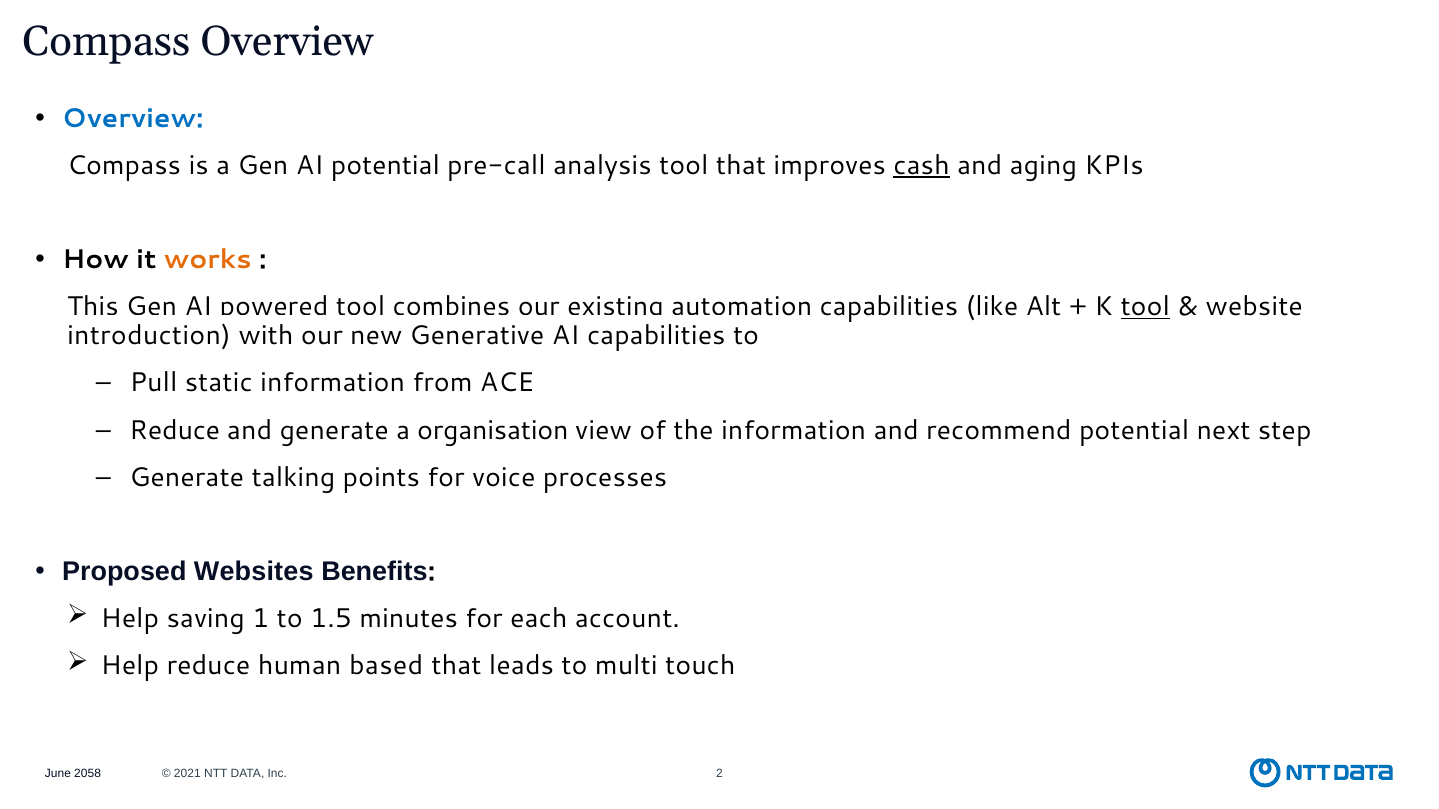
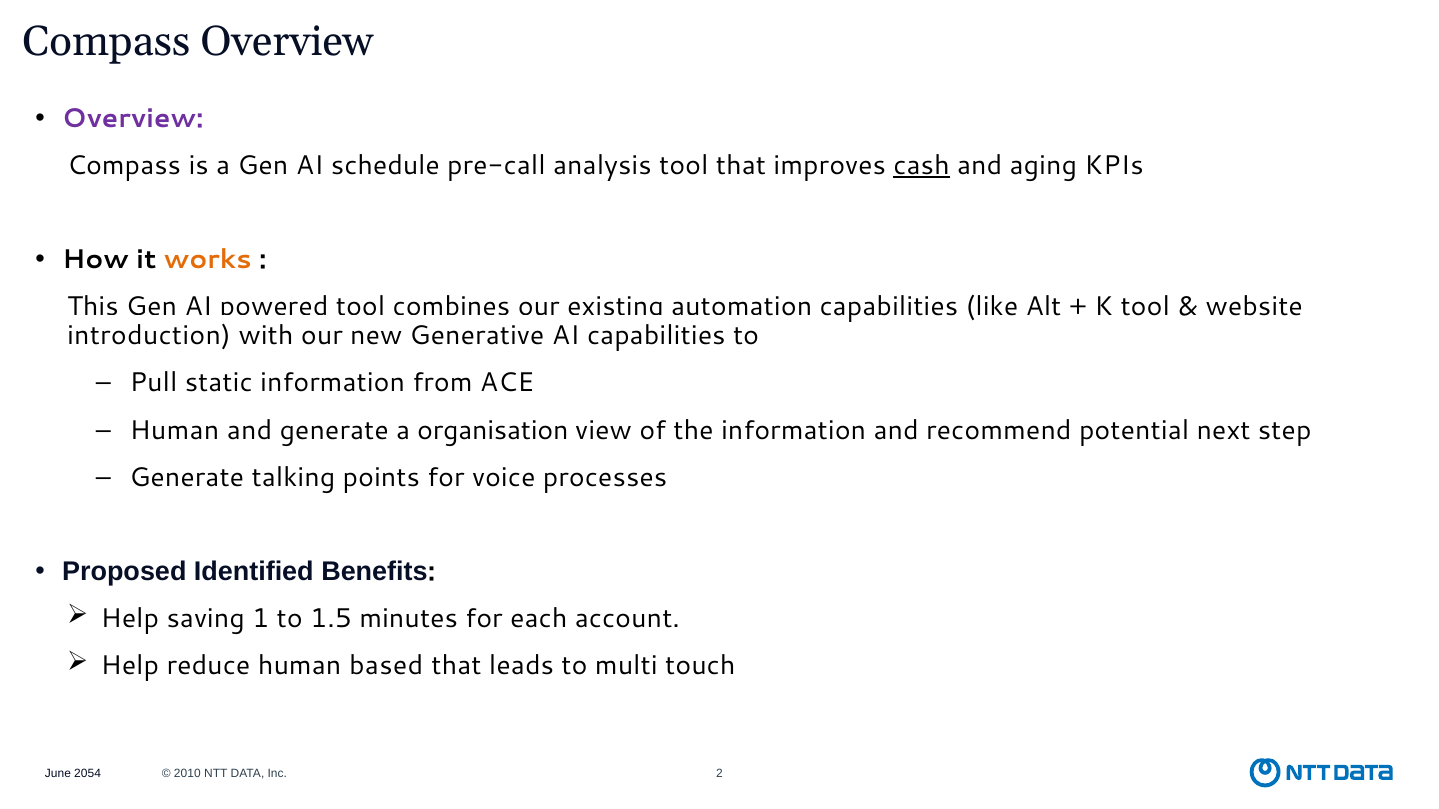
Overview colour: blue -> purple (133, 119)
AI potential: potential -> schedule (385, 166)
tool underline: present -> none (1145, 307)
Reduce: Reduce -> Human (174, 430)
Websites: Websites -> Identified (254, 572)
2058: 2058 -> 2054 (88, 774)
2021: 2021 -> 2010 (187, 774)
